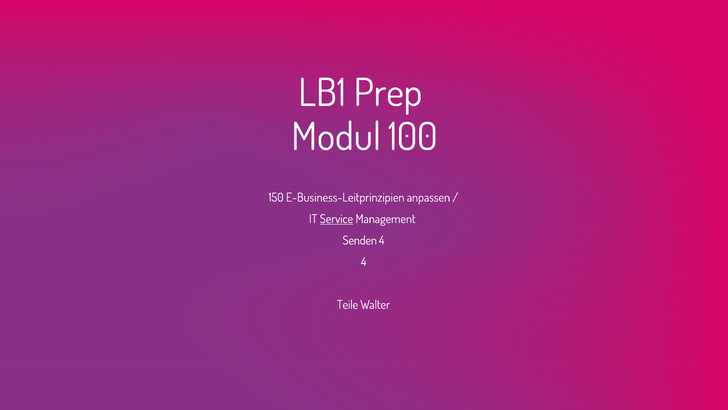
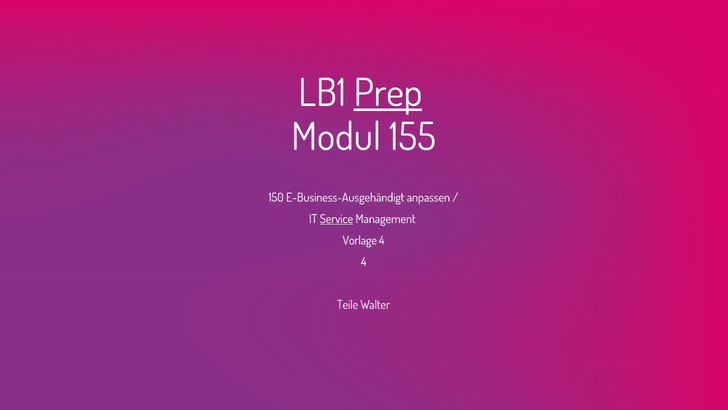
Prep underline: none -> present (388, 93)
100: 100 -> 155 (412, 137)
E-Business-Leitprinzipien: E-Business-Leitprinzipien -> E-Business-Ausgehändigt (345, 197)
Senden: Senden -> Vorlage (360, 240)
